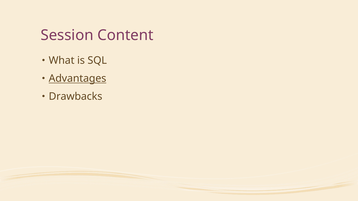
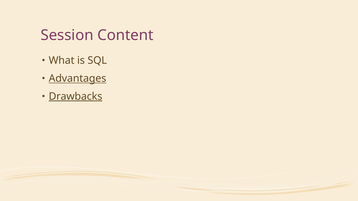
Drawbacks underline: none -> present (76, 97)
